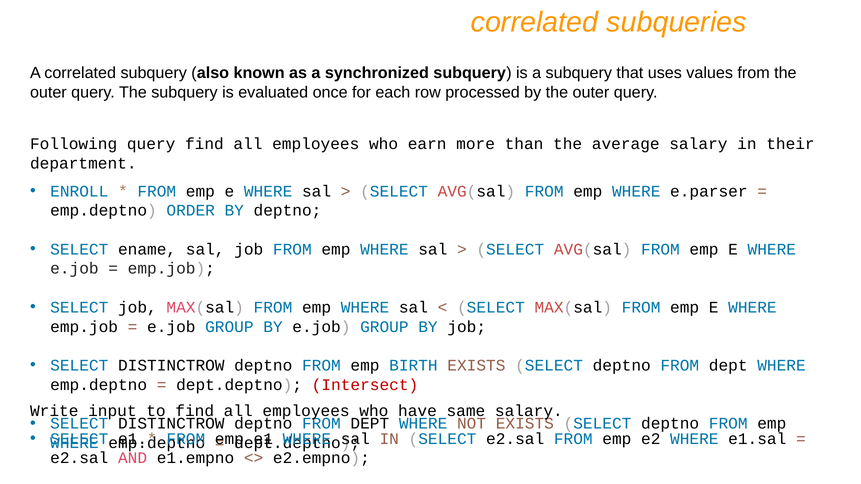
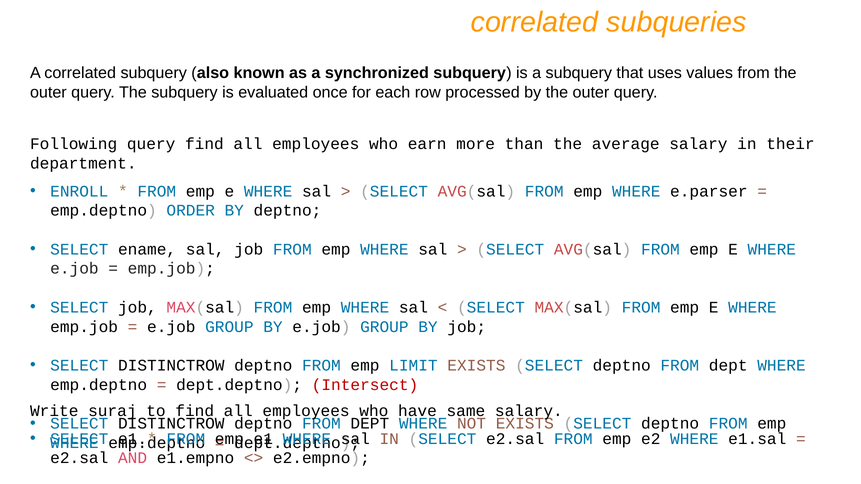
BIRTH: BIRTH -> LIMIT (413, 366)
input: input -> suraj (112, 411)
